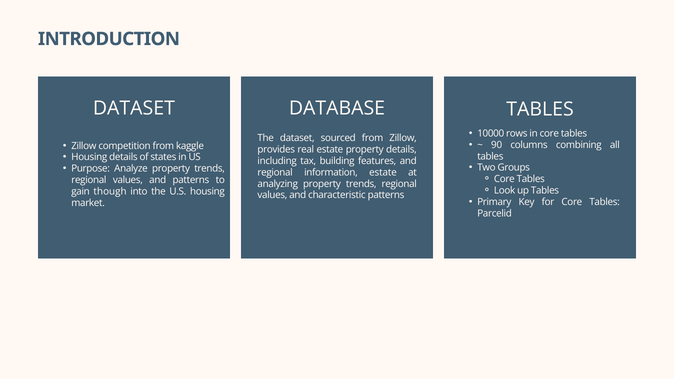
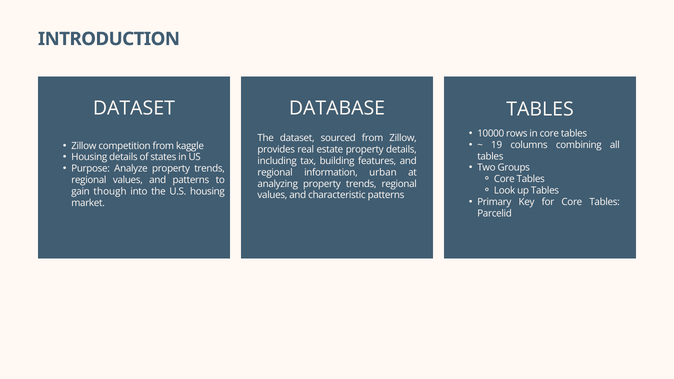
90: 90 -> 19 (497, 145)
information estate: estate -> urban (383, 172)
